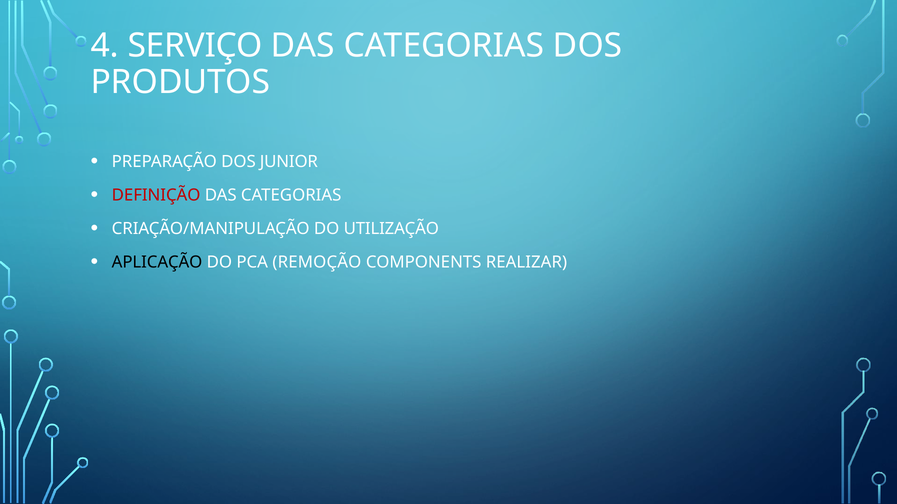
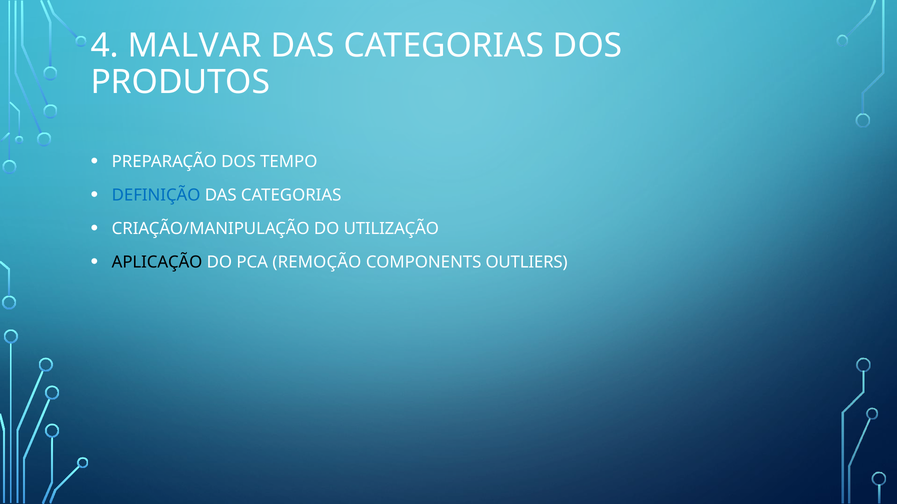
SERVIÇO: SERVIÇO -> MALVAR (195, 46)
JUNIOR: JUNIOR -> TEMPO (289, 162)
DEFINIÇÃO colour: red -> blue (156, 195)
REALIZAR: REALIZAR -> OUTLIERS (527, 263)
